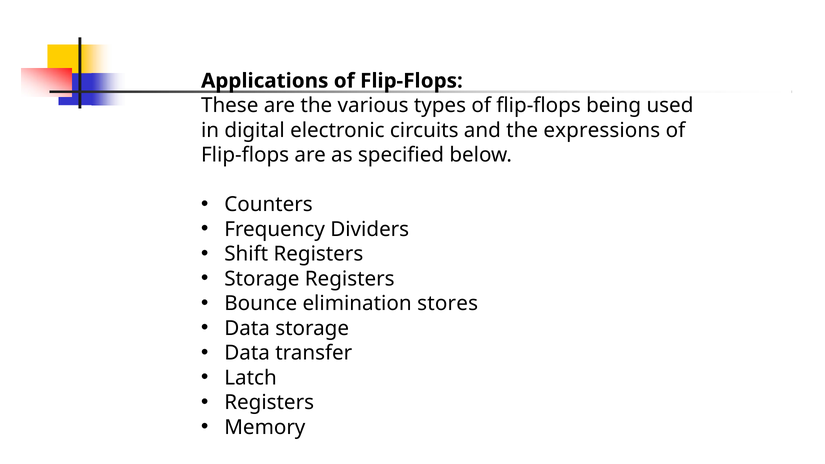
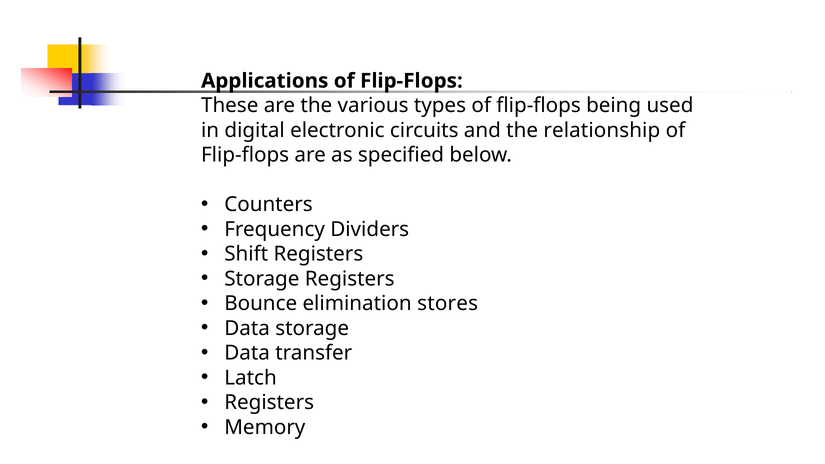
expressions: expressions -> relationship (602, 130)
